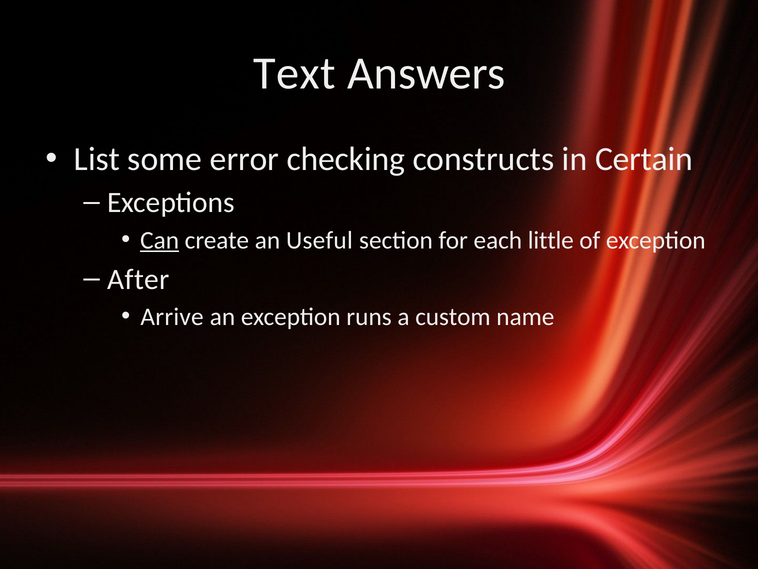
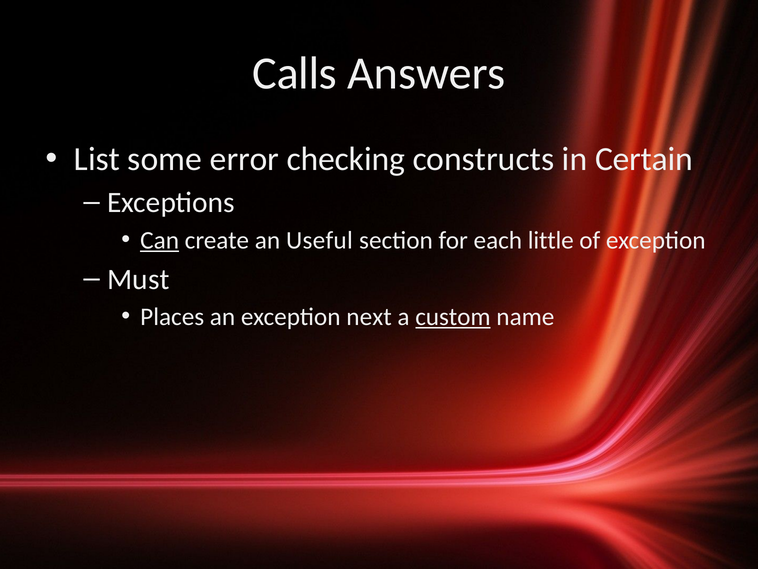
Text: Text -> Calls (295, 73)
After: After -> Must (138, 279)
Arrive: Arrive -> Places (172, 317)
runs: runs -> next (369, 317)
custom underline: none -> present (453, 317)
